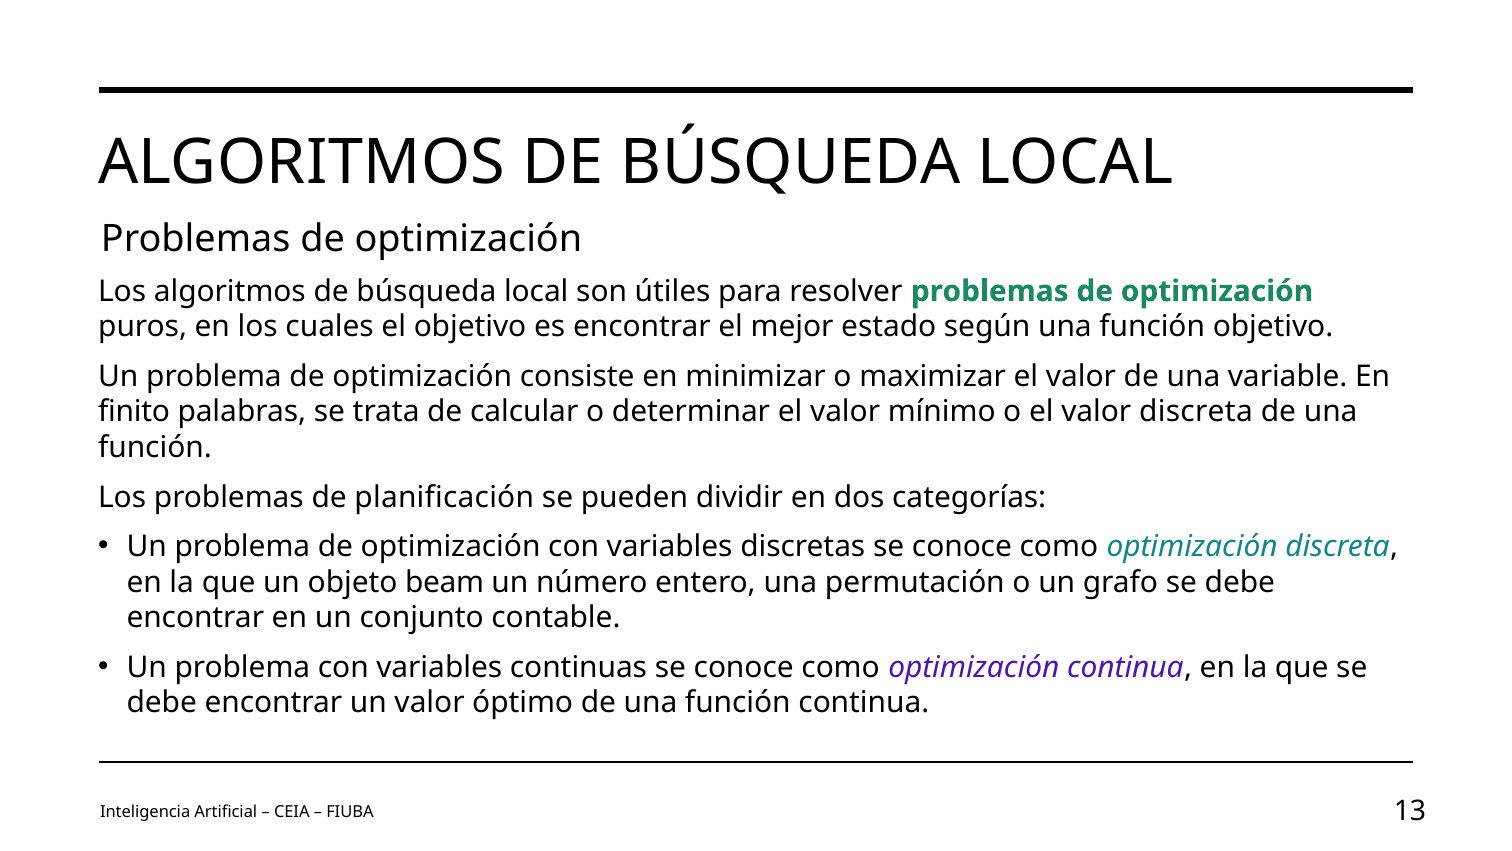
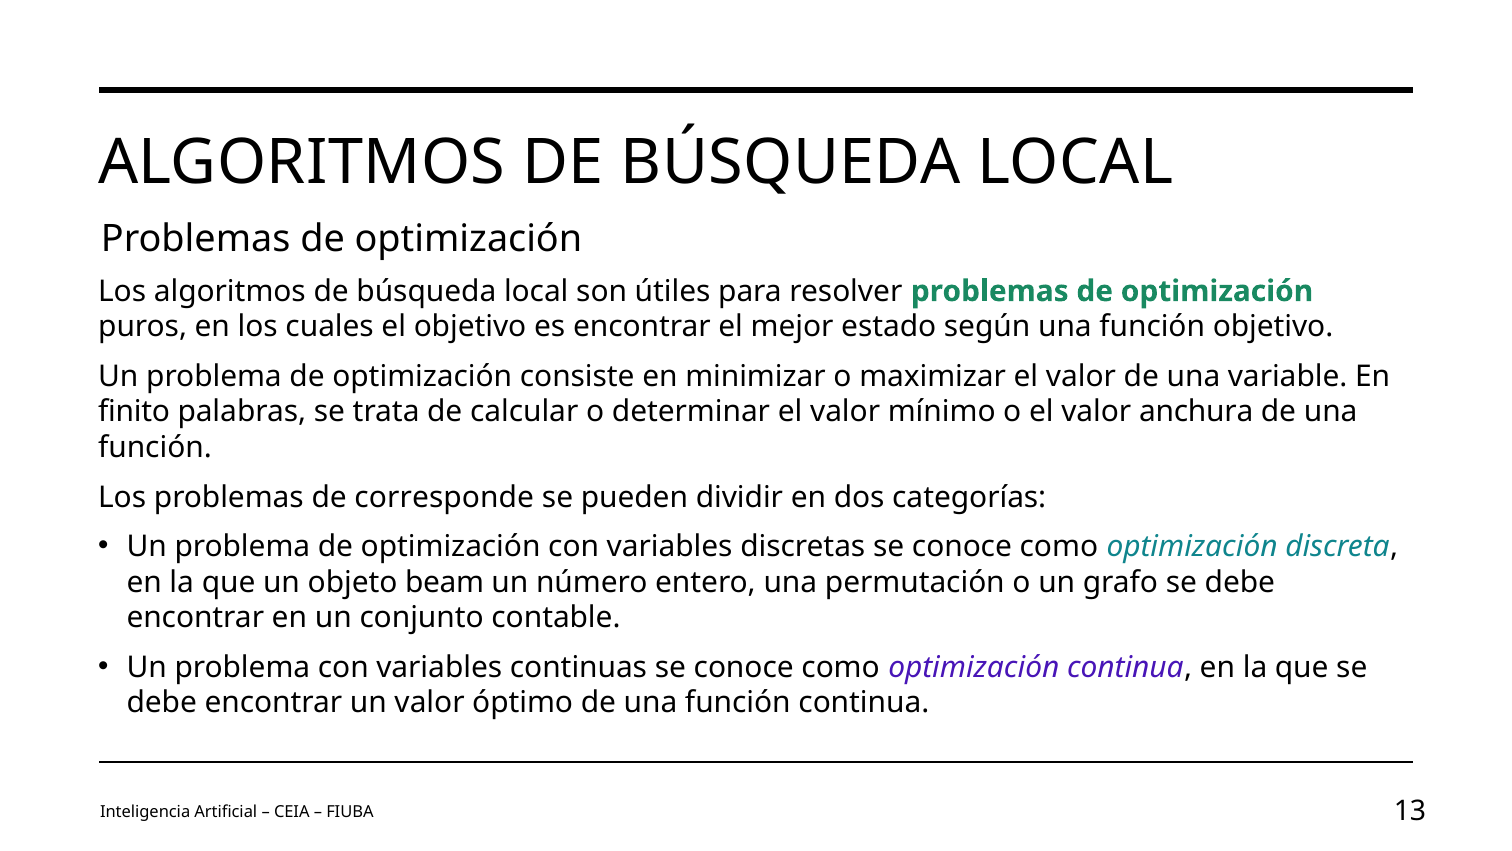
valor discreta: discreta -> anchura (1196, 412)
planificación: planificación -> corresponde (444, 497)
